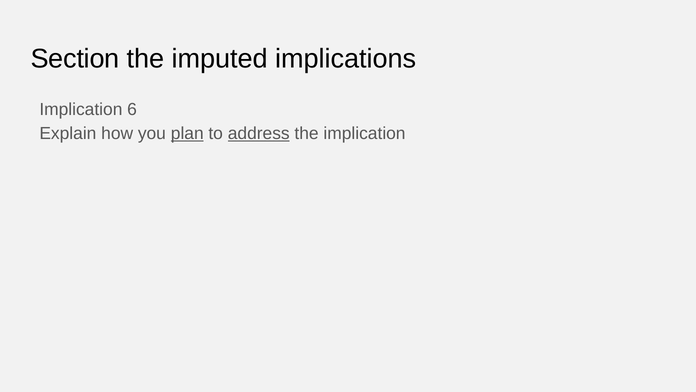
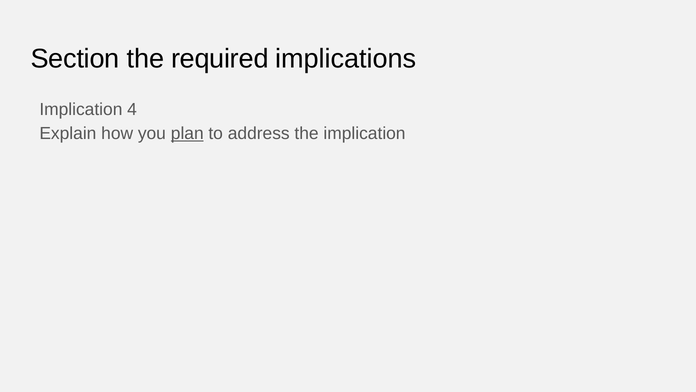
imputed: imputed -> required (220, 59)
6: 6 -> 4 (132, 109)
address underline: present -> none (259, 133)
